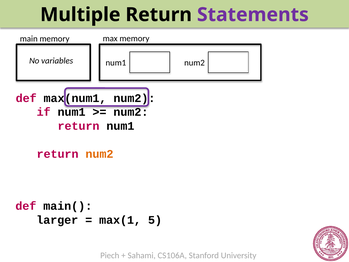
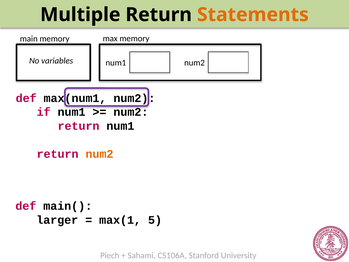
Statements colour: purple -> orange (253, 15)
